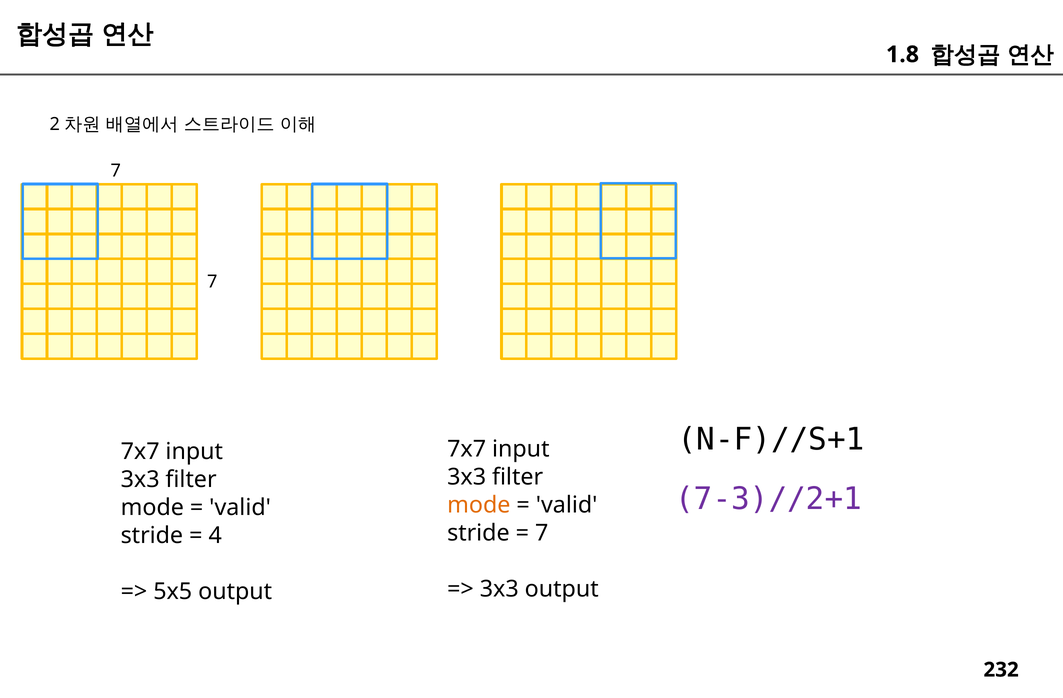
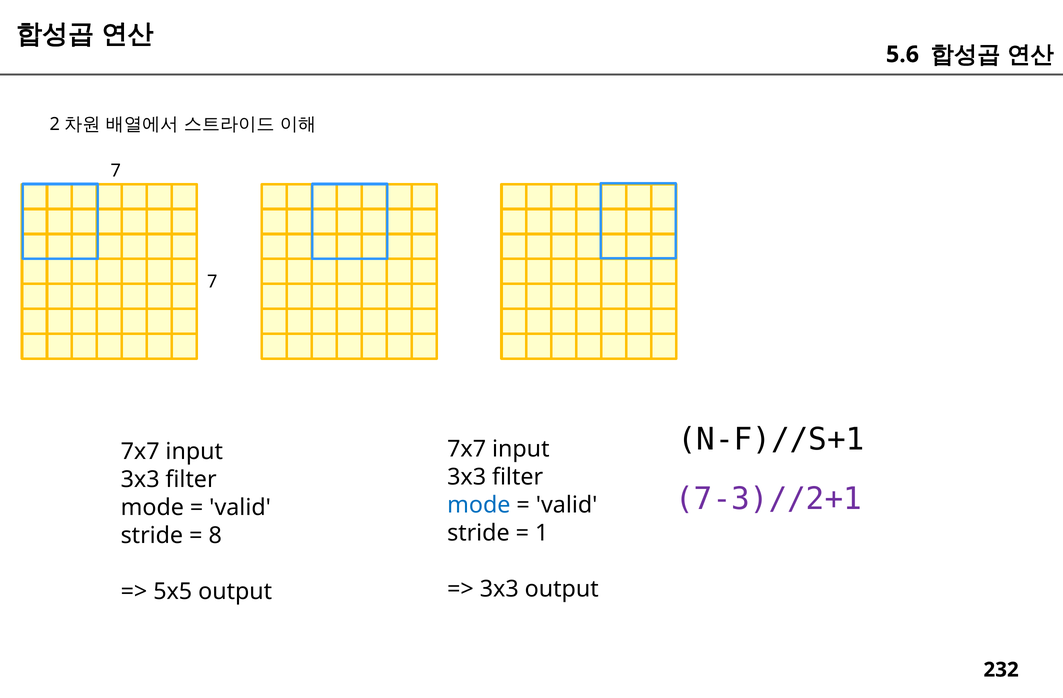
1.8: 1.8 -> 5.6 (903, 54)
mode colour: orange -> blue (479, 505)
7: 7 -> 1 (542, 533)
4: 4 -> 8 (215, 536)
